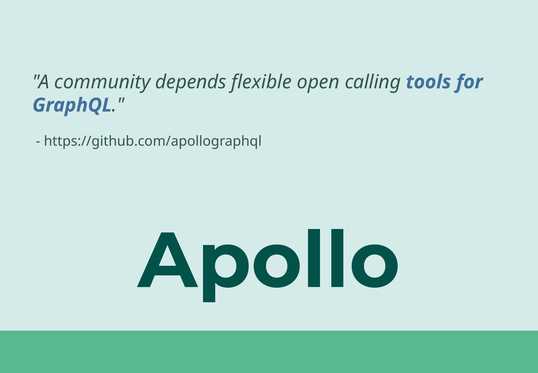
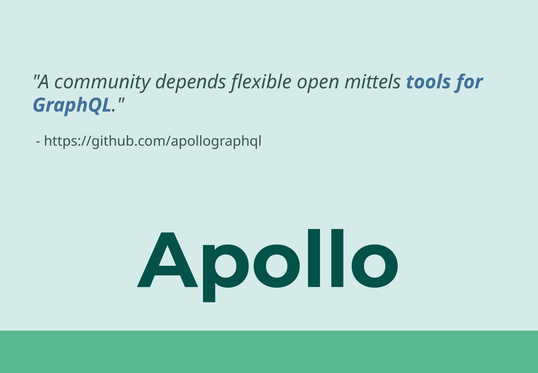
calling: calling -> mittels (373, 82)
